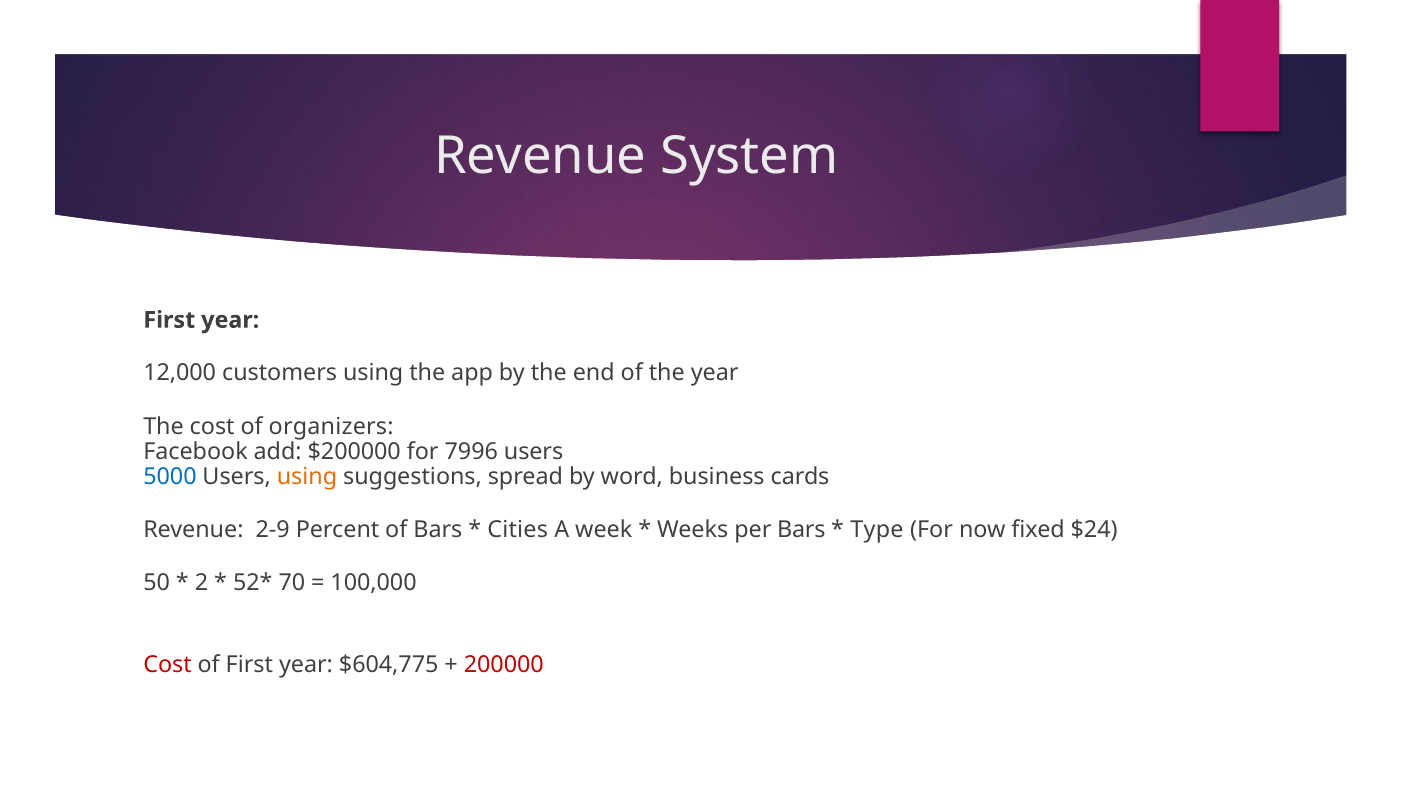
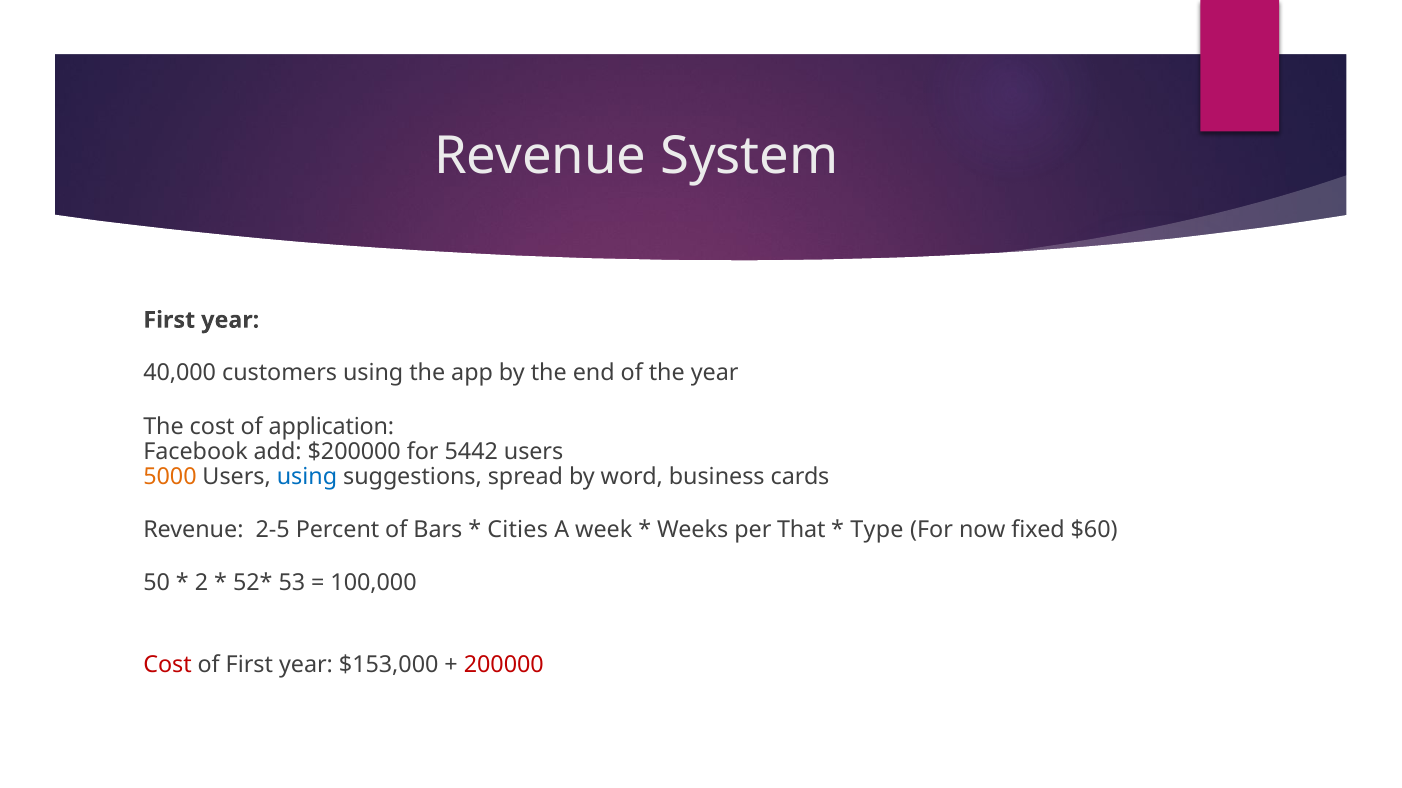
12,000: 12,000 -> 40,000 (180, 374)
organizers: organizers -> application (331, 427)
7996: 7996 -> 5442 (471, 452)
5000 colour: blue -> orange (170, 477)
using colour: orange -> blue (307, 477)
2-9: 2-9 -> 2-5 (273, 530)
per Bars: Bars -> That (801, 530)
$24: $24 -> $60 (1094, 530)
70: 70 -> 53 (292, 584)
$604,775: $604,775 -> $153,000 (389, 665)
